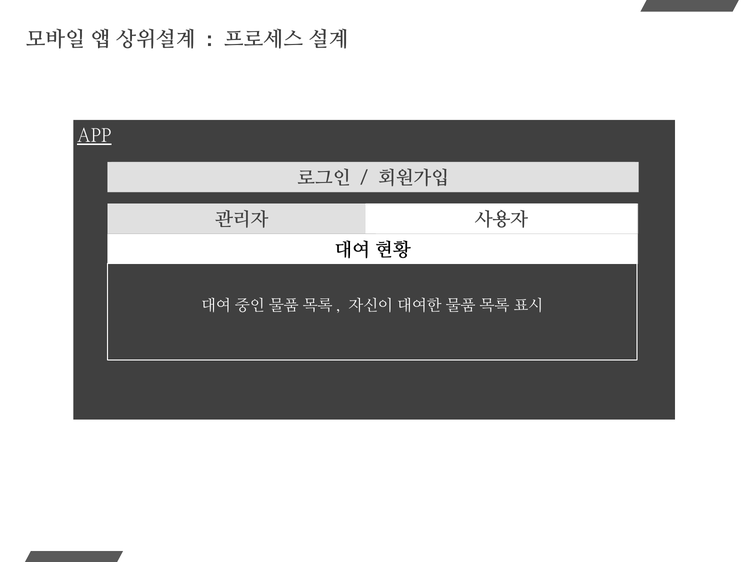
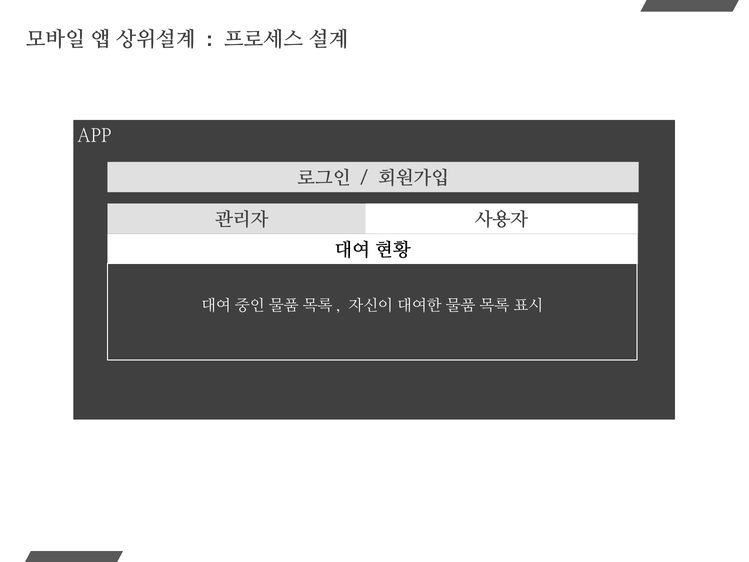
APP underline: present -> none (94, 136)
